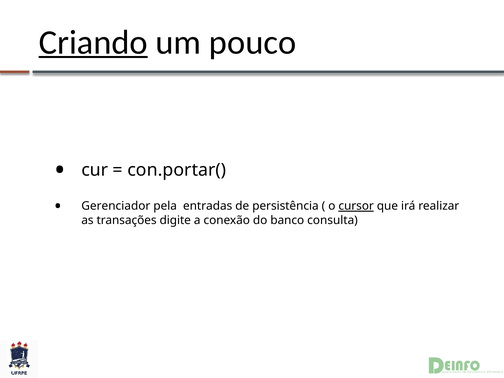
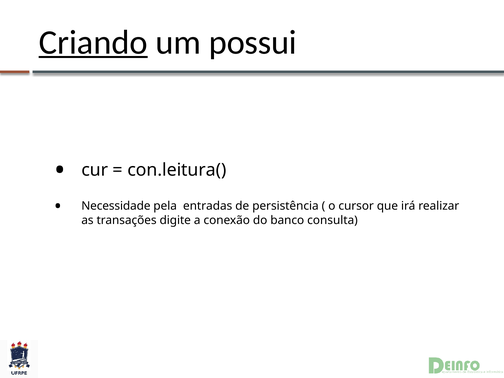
pouco: pouco -> possui (253, 42)
con.portar(: con.portar( -> con.leitura( (177, 170)
Gerenciador: Gerenciador -> Necessidade (116, 206)
cursor underline: present -> none (356, 206)
